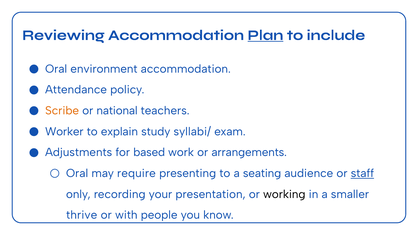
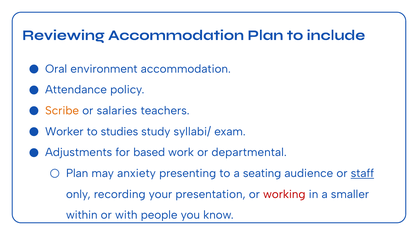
Plan underline: present -> none (265, 35)
national: national -> salaries (117, 111)
explain: explain -> studies (119, 132)
arrangements: arrangements -> departmental (249, 153)
Oral: Oral -> Plan (77, 173)
require: require -> anxiety (136, 173)
working colour: black -> red (284, 194)
thrive: thrive -> within (82, 215)
